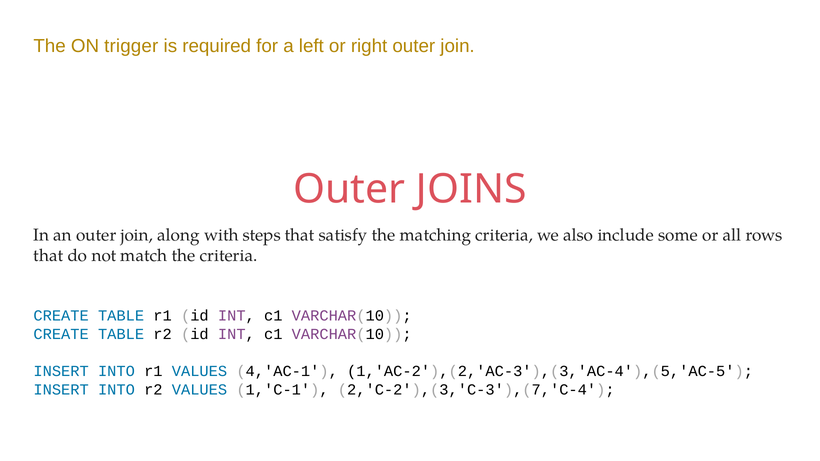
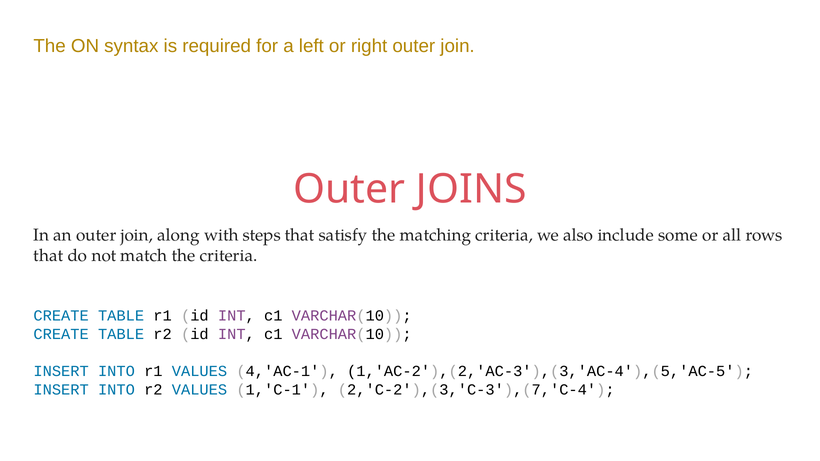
trigger: trigger -> syntax (131, 46)
